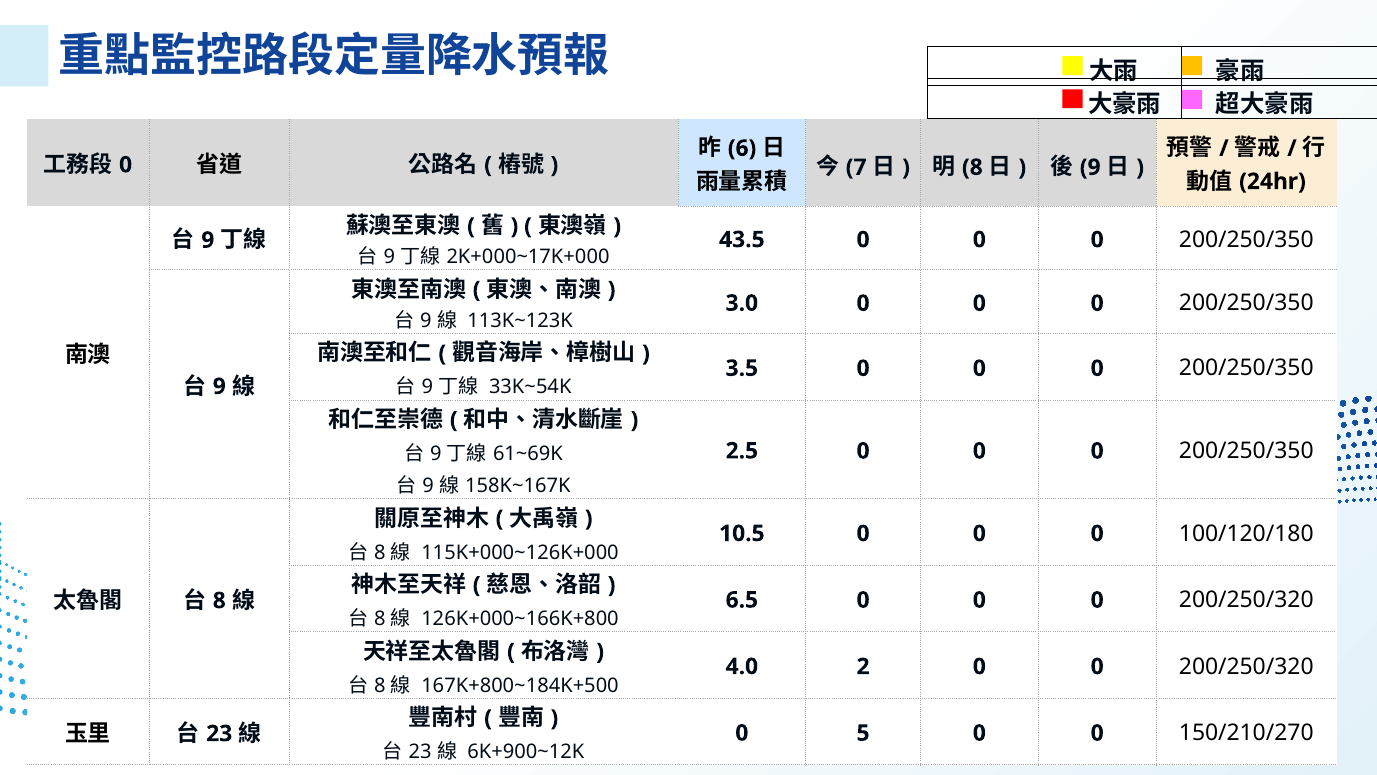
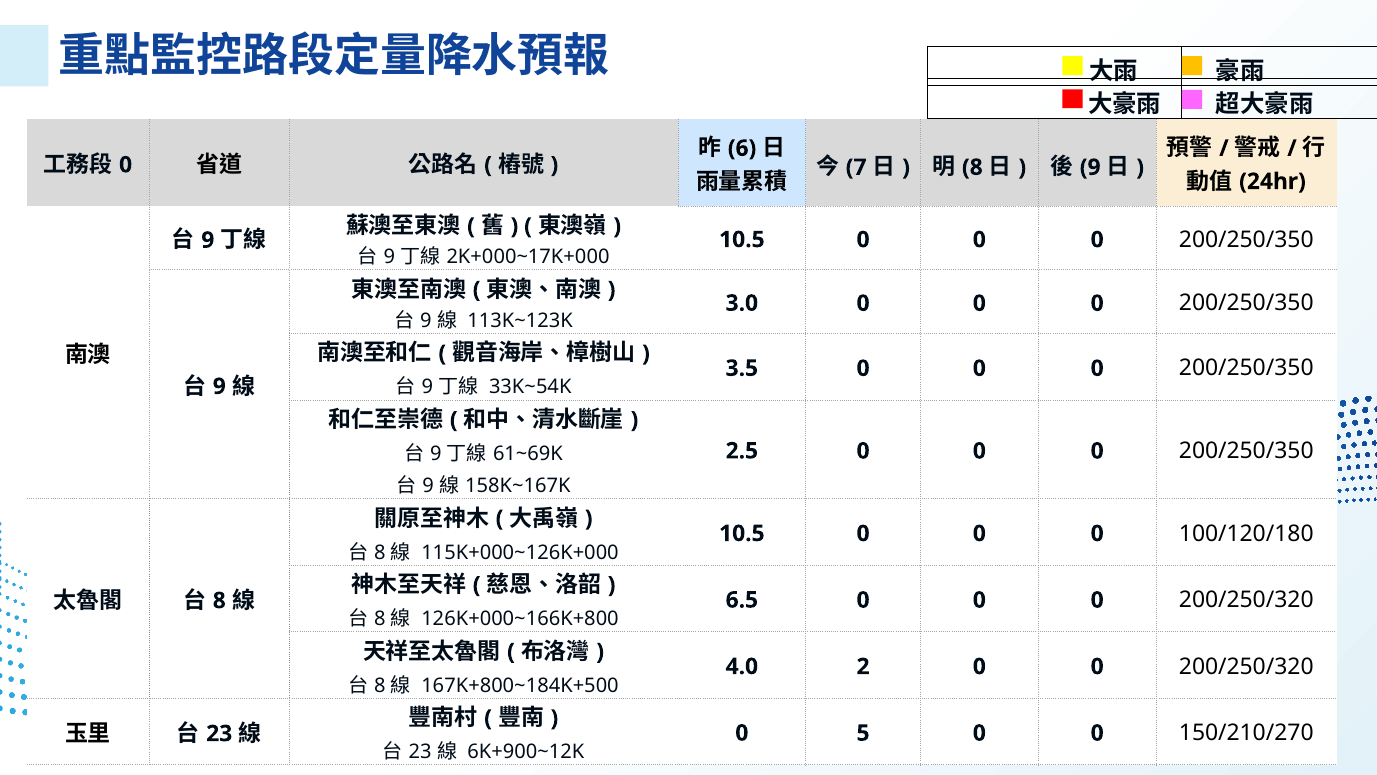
43.5: 43.5 -> 10.5 (742, 239)
